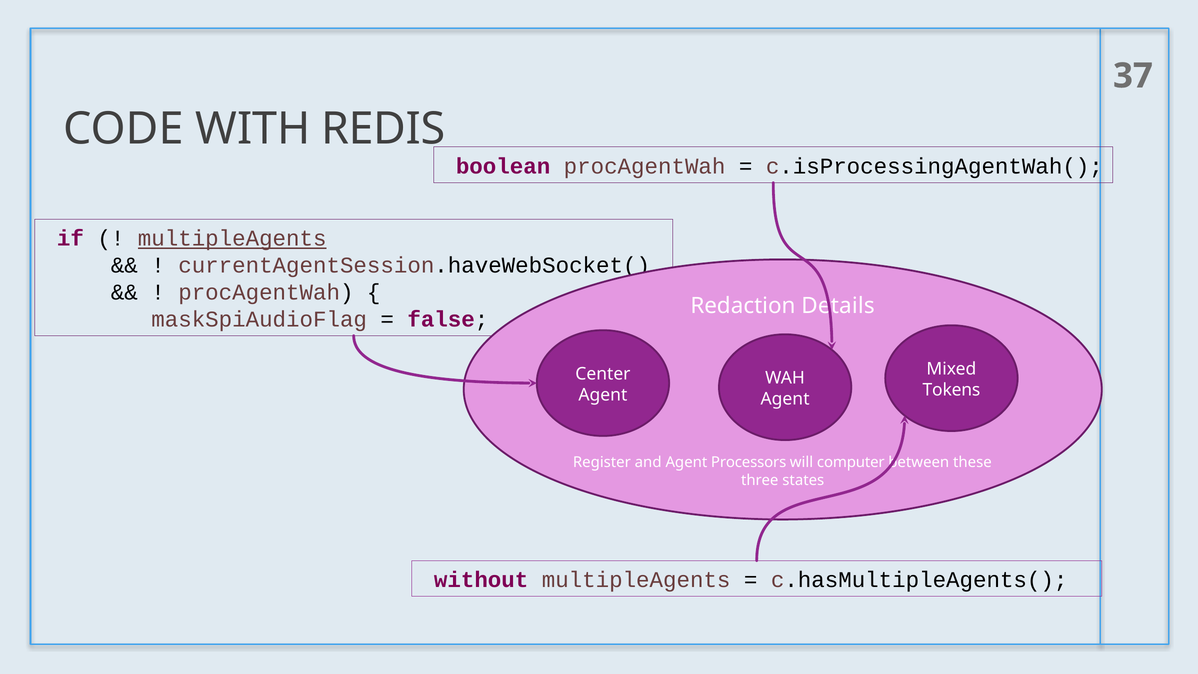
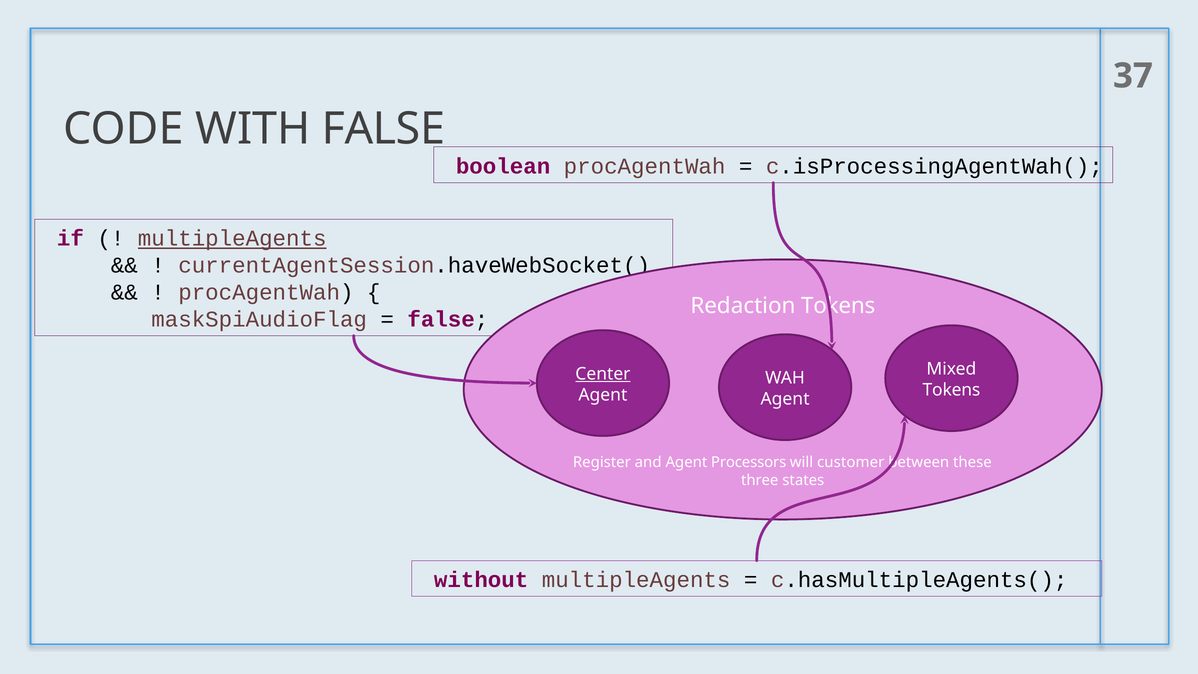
WITH REDIS: REDIS -> FALSE (383, 129)
Redaction Details: Details -> Tokens (838, 306)
Center underline: none -> present (603, 374)
computer: computer -> customer (851, 462)
